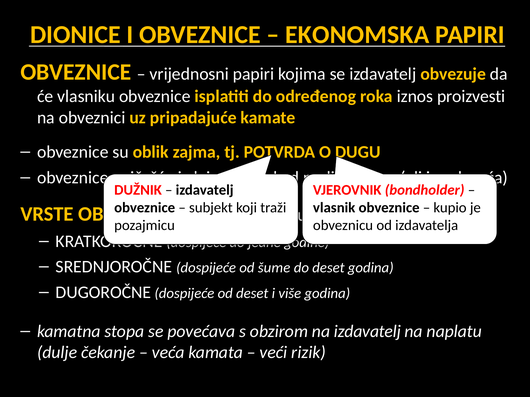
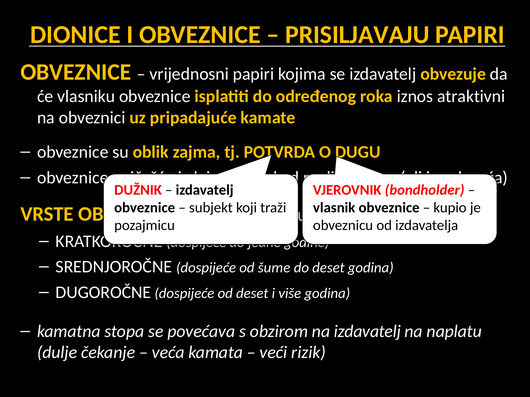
EKONOMSKA: EKONOMSKA -> PRISILJAVAJU (357, 35)
proizvesti: proizvesti -> atraktivni (471, 97)
